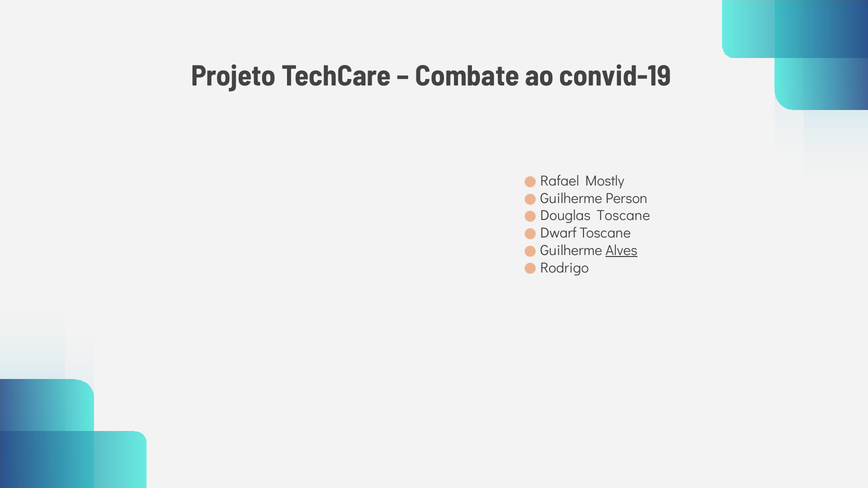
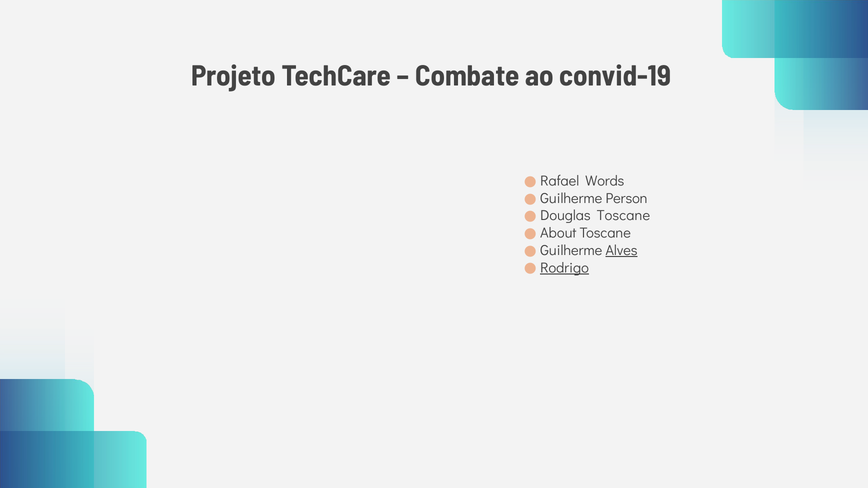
Mostly: Mostly -> Words (605, 181)
Dwarf: Dwarf -> About (558, 233)
Rodrigo underline: none -> present (565, 268)
